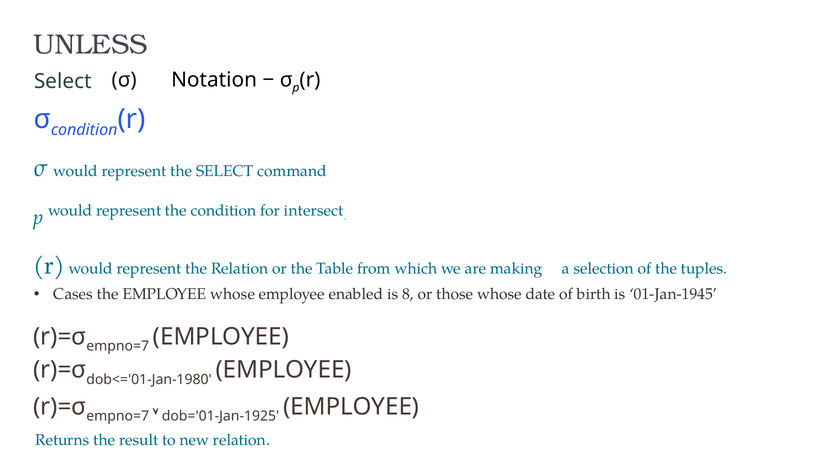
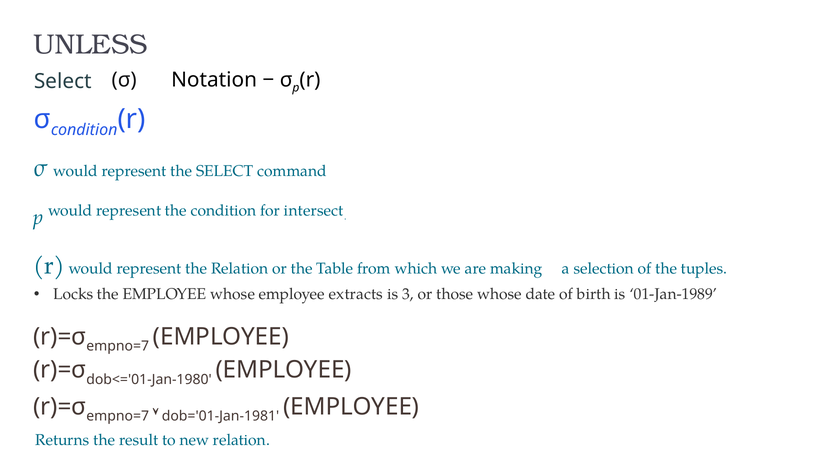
Cases: Cases -> Locks (73, 294)
enabled: enabled -> extracts (356, 294)
8: 8 -> 3 (408, 294)
01-Jan-1945: 01-Jan-1945 -> 01-Jan-1989 (673, 294)
dob='01-Jan-1925: dob='01-Jan-1925 -> dob='01-Jan-1981 (221, 416)
